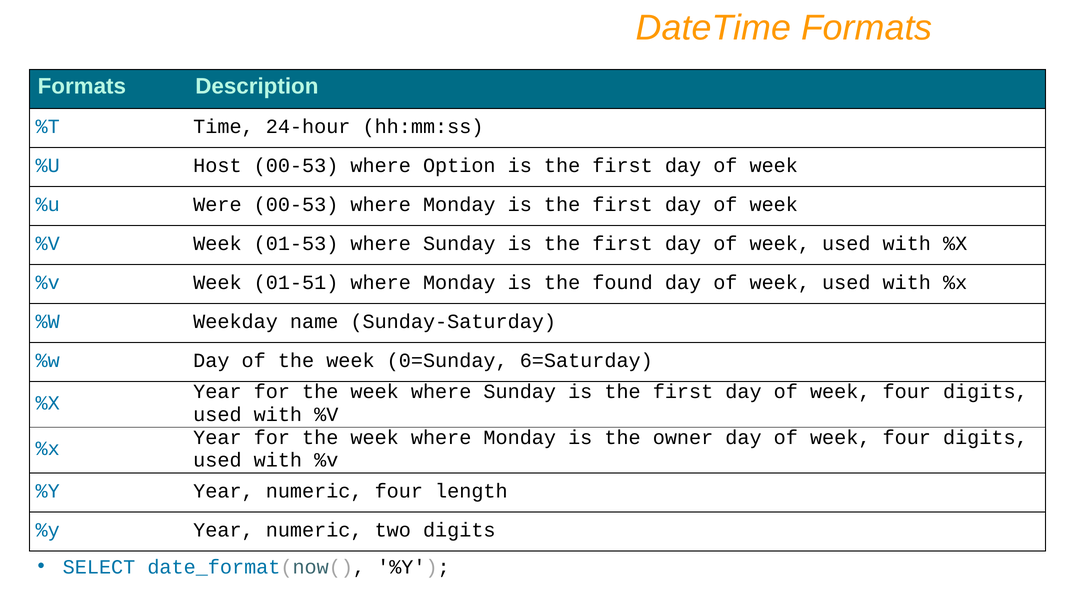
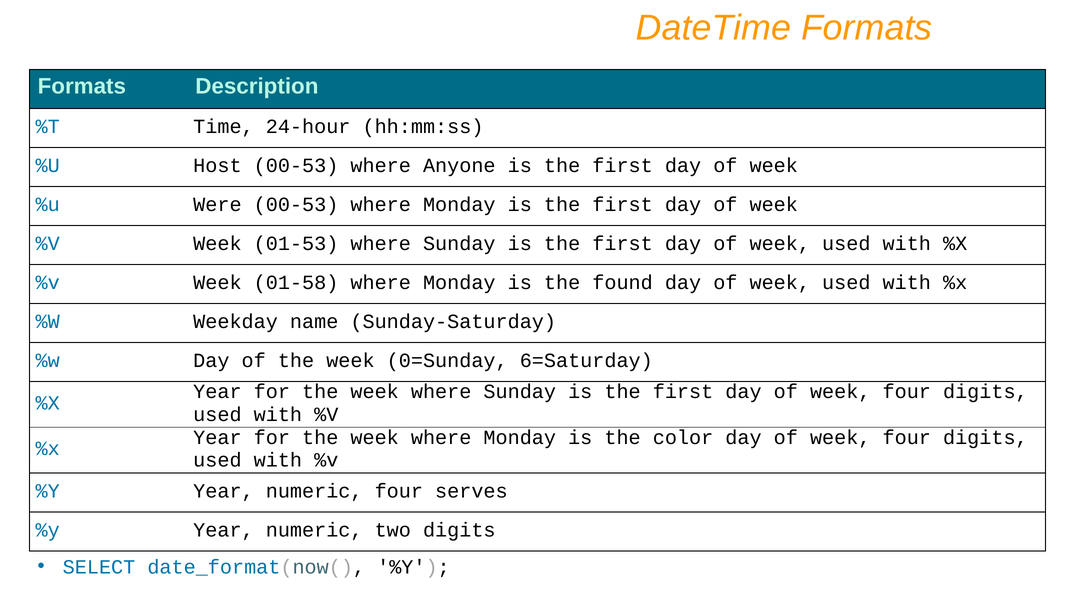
Option: Option -> Anyone (459, 166)
01-51: 01-51 -> 01-58 (296, 283)
owner: owner -> color (683, 437)
length: length -> serves (471, 491)
